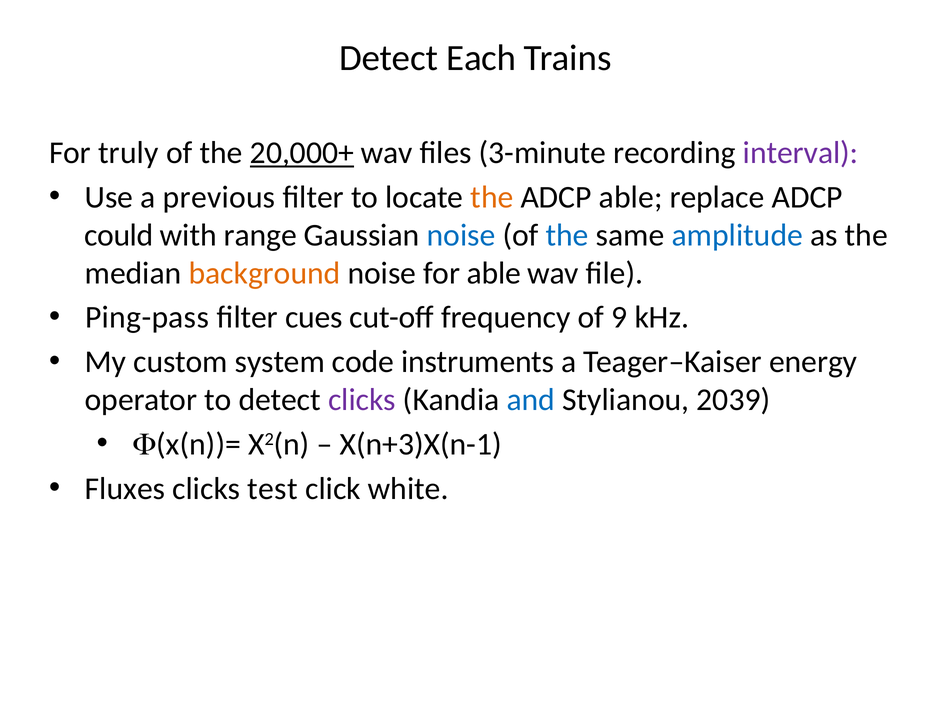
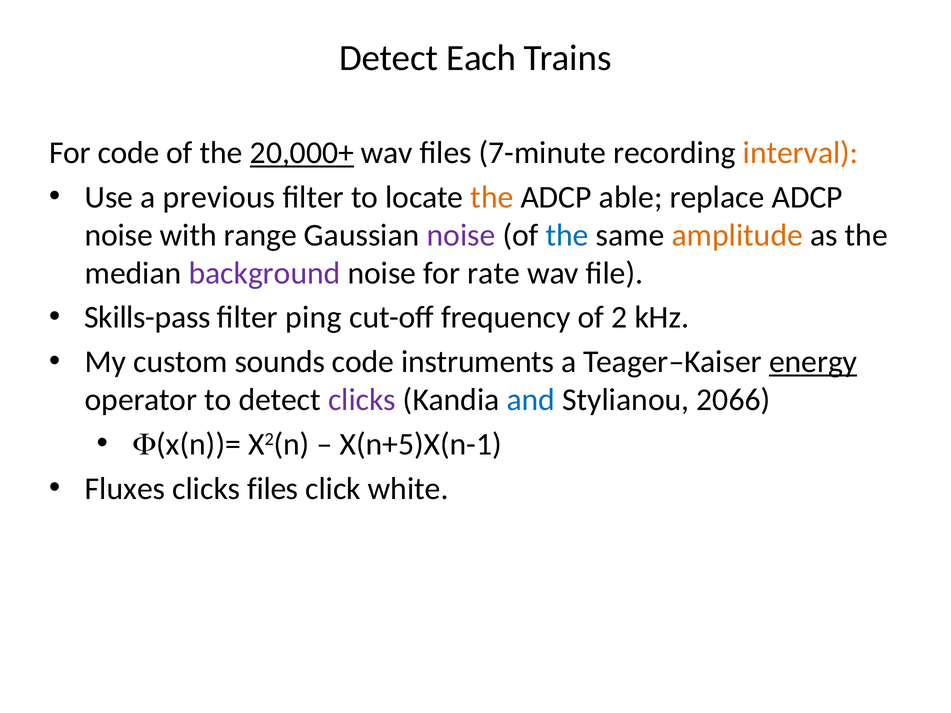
For truly: truly -> code (129, 153)
3-minute: 3-minute -> 7-minute (543, 153)
interval colour: purple -> orange (801, 153)
could: could -> noise (119, 235)
noise colour: blue -> purple (461, 235)
amplitude colour: blue -> orange (737, 235)
background colour: orange -> purple (265, 273)
for able: able -> rate (494, 273)
Ping-pass: Ping-pass -> Skills-pass (147, 318)
cues: cues -> ping (313, 318)
9: 9 -> 2 (619, 318)
system: system -> sounds (280, 362)
energy underline: none -> present (813, 362)
2039: 2039 -> 2066 (733, 400)
X(n+3)X(n-1: X(n+3)X(n-1 -> X(n+5)X(n-1 (421, 444)
clicks test: test -> files (273, 489)
